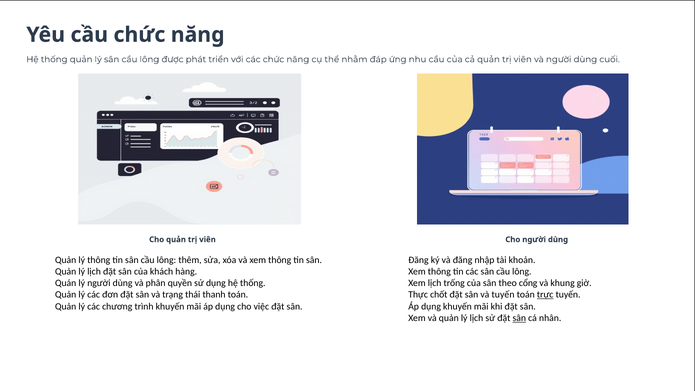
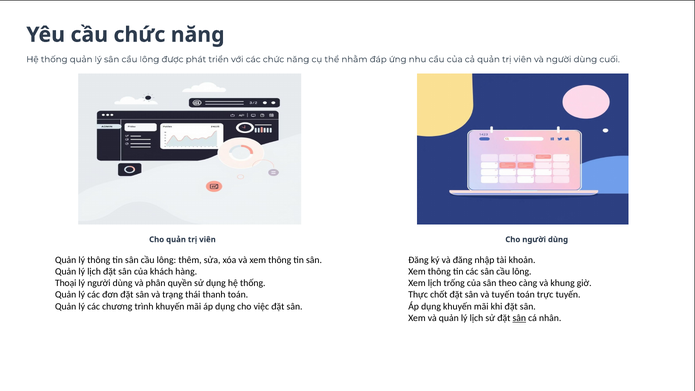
Quán: Quán -> Thoại (66, 283)
cổng: cổng -> càng (528, 283)
trực underline: present -> none (545, 295)
